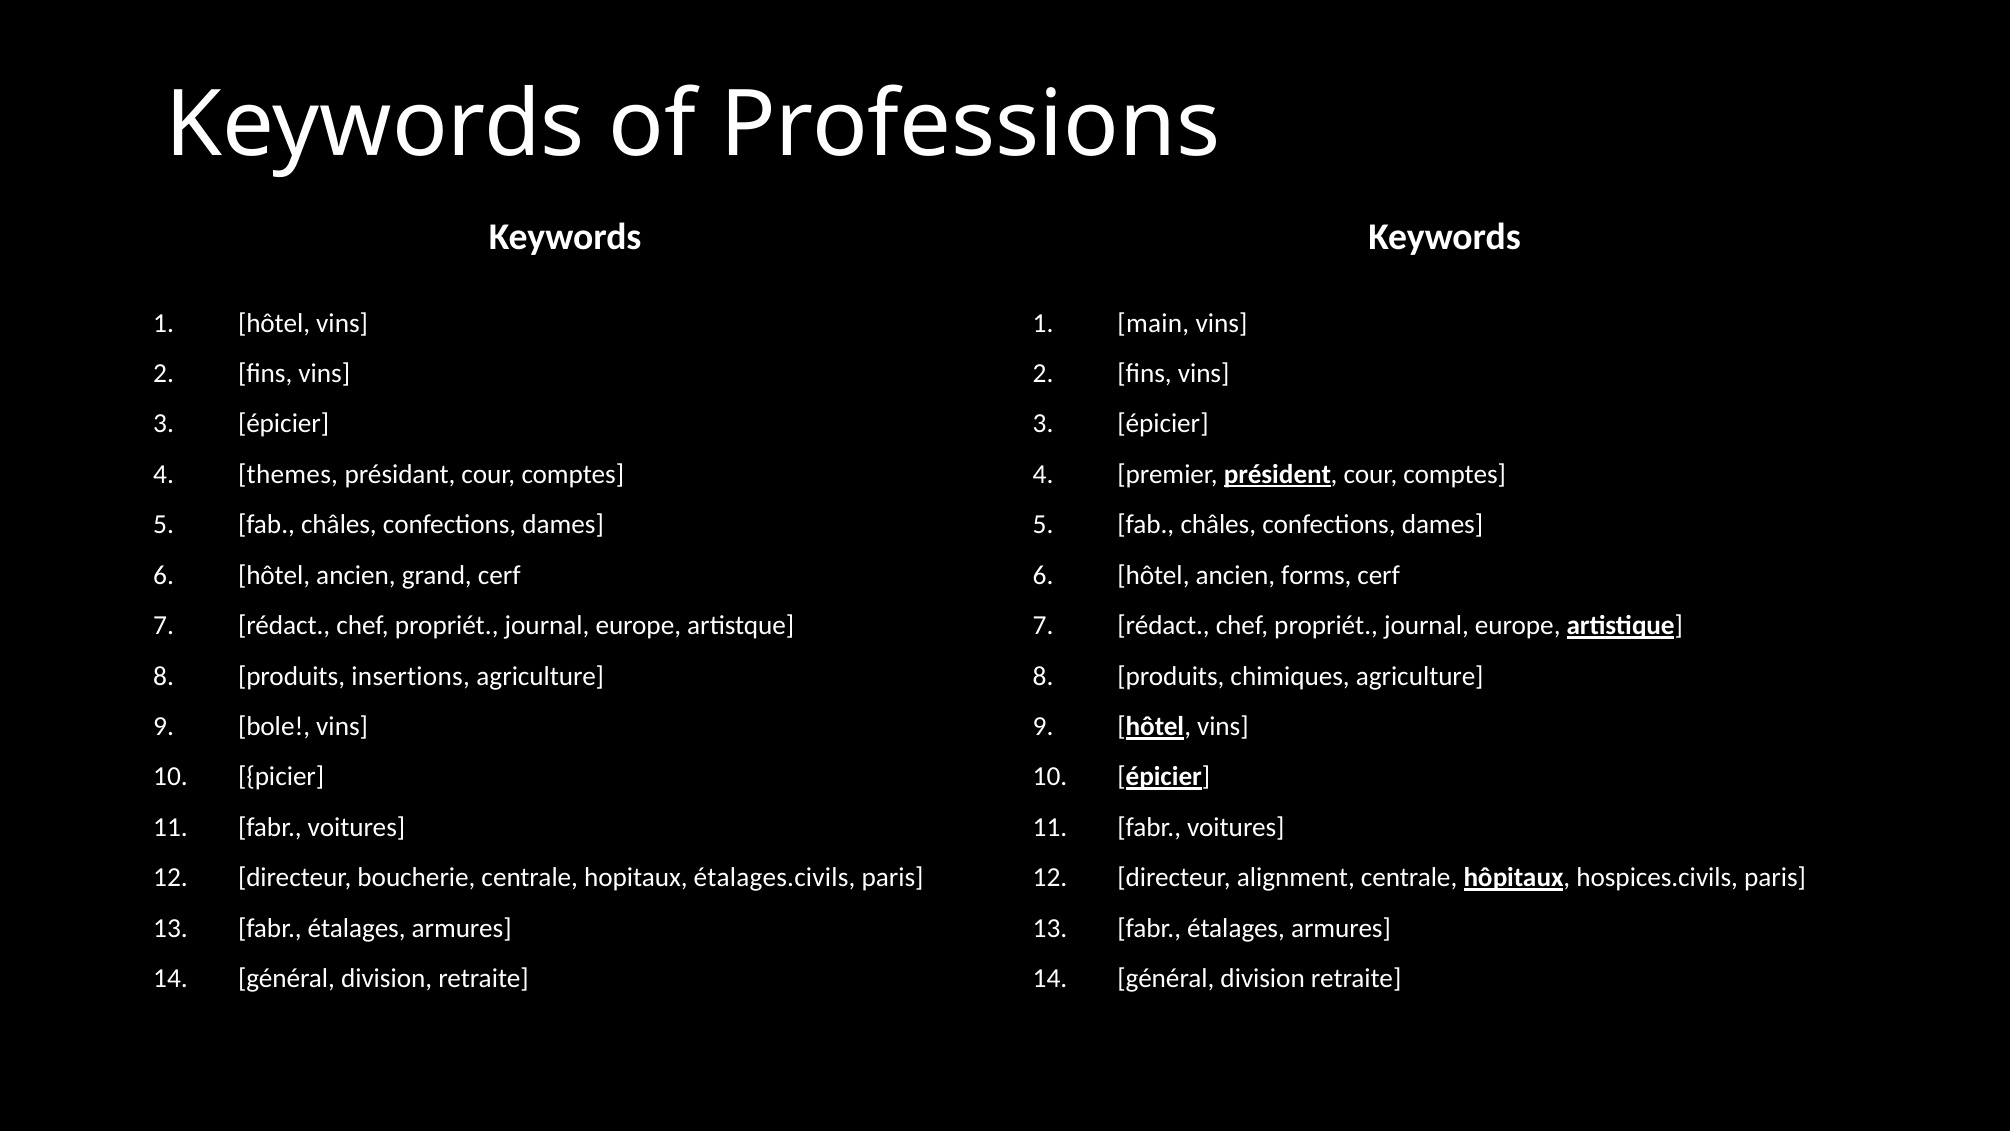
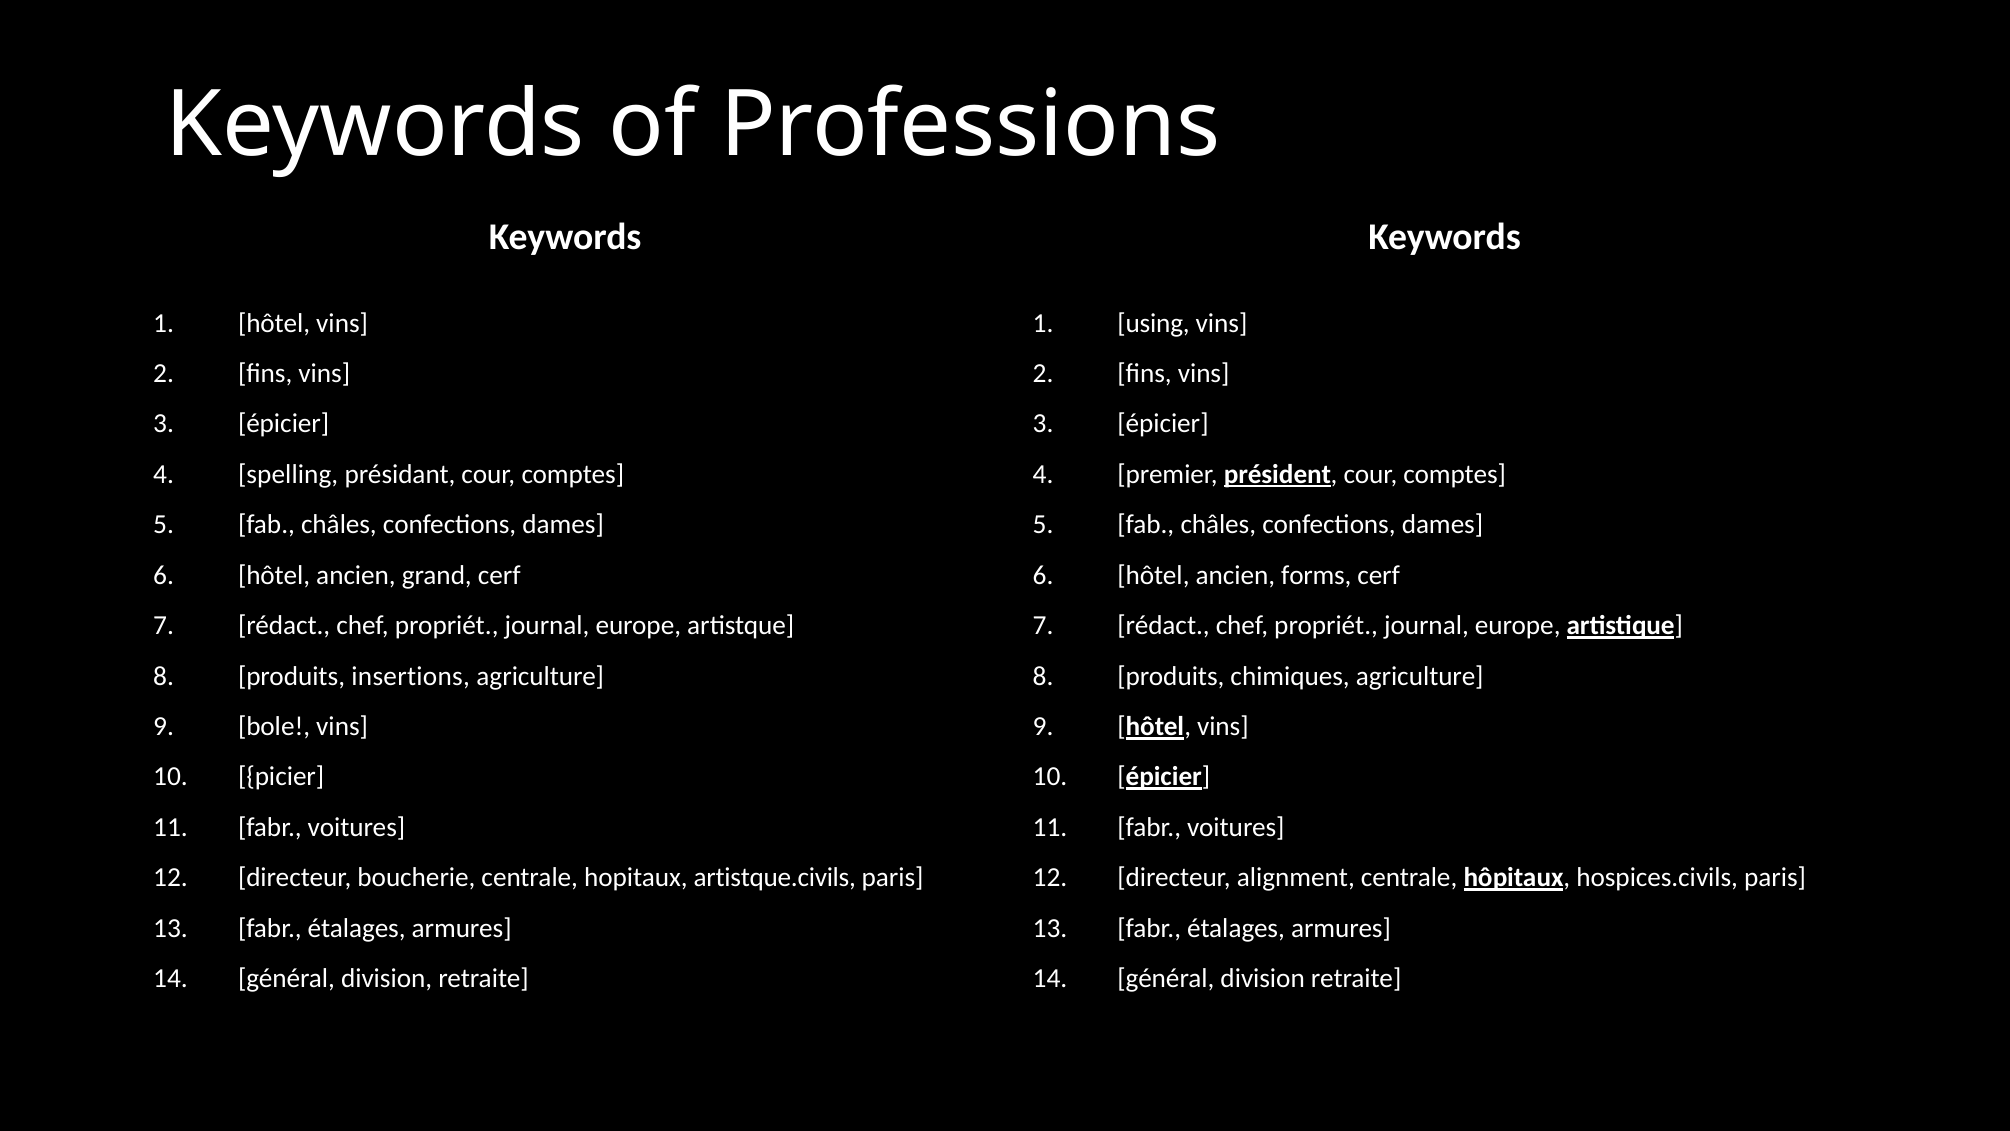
main: main -> using (1154, 323)
themes: themes -> spelling (288, 474)
étalages.civils: étalages.civils -> artistque.civils (775, 877)
